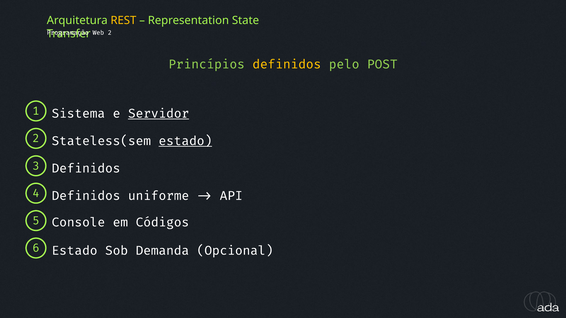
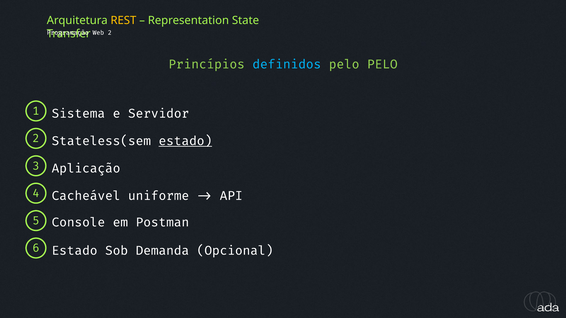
definidos colour: yellow -> light blue (287, 64)
pelo POST: POST -> PELO (382, 64)
Servidor underline: present -> none (159, 114)
3 Definidos: Definidos -> Aplicação (86, 168)
4 Definidos: Definidos -> Cacheável (86, 196)
Códigos: Códigos -> Postman (162, 222)
